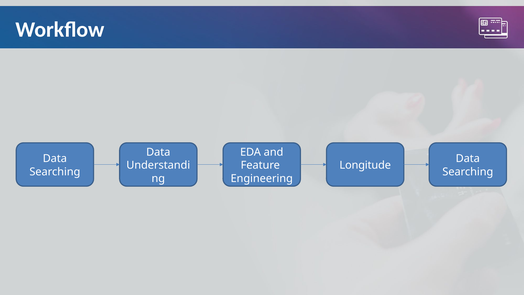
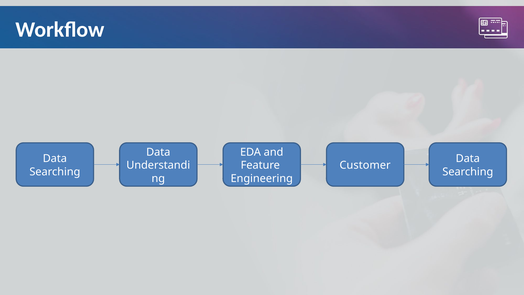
Longitude: Longitude -> Customer (365, 165)
